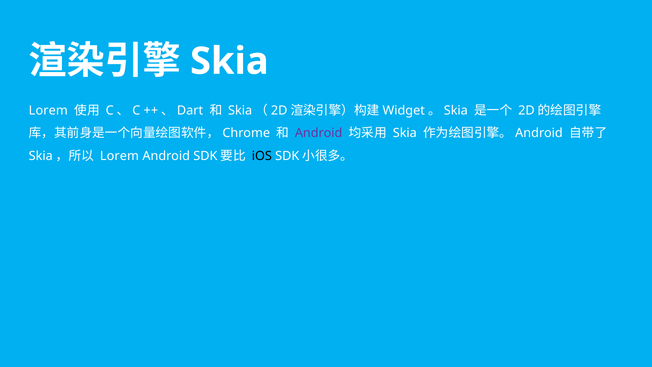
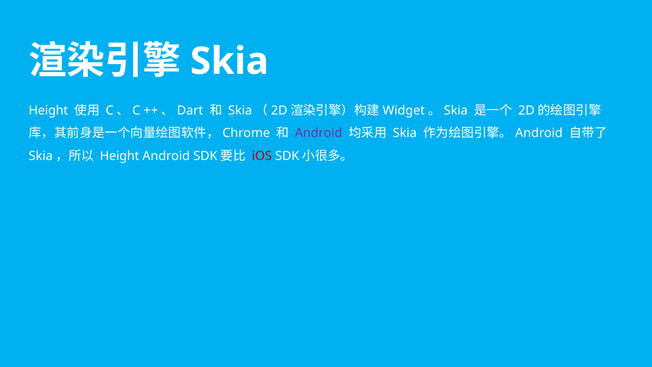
Lorem: Lorem -> Height (48, 110)
Lorem: Lorem -> Height (120, 156)
iOS colour: black -> red (262, 156)
